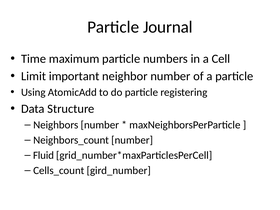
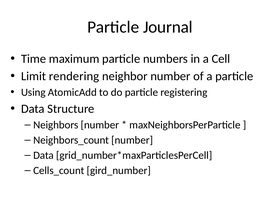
important: important -> rendering (74, 76)
Fluid: Fluid -> Data (44, 155)
